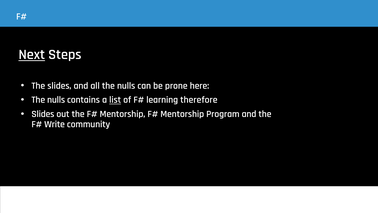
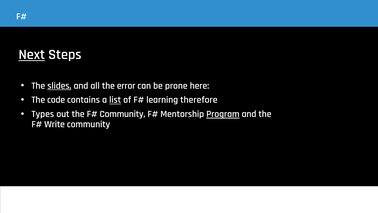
slides underline: none -> present (59, 86)
all the nulls: nulls -> error (126, 86)
nulls: nulls -> code (56, 100)
Slides: Slides -> Types (43, 114)
Mentorship: Mentorship -> Community (123, 114)
Program underline: none -> present (223, 114)
